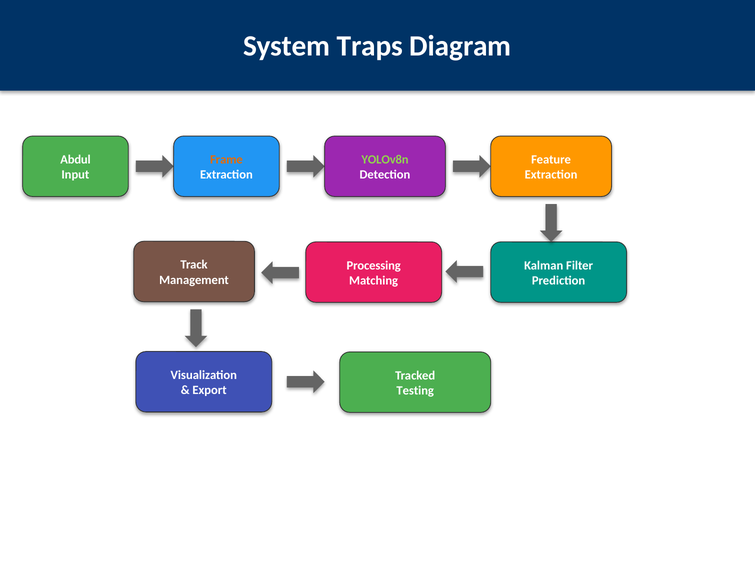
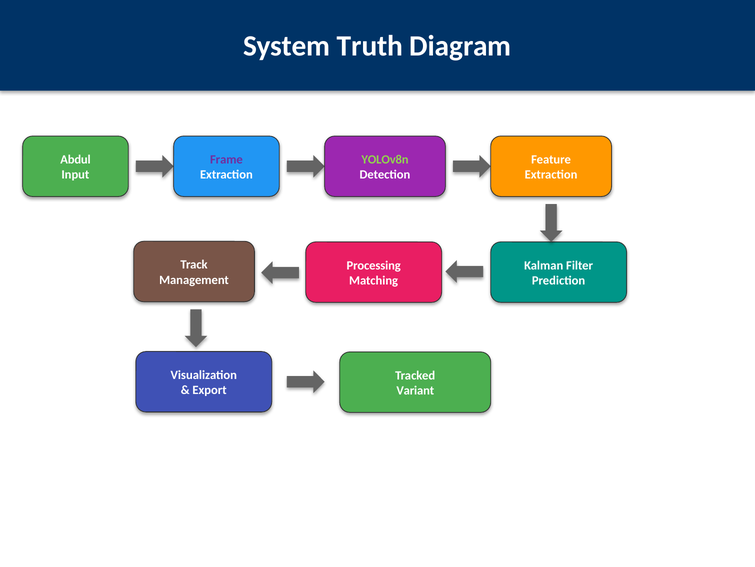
Traps: Traps -> Truth (370, 46)
Frame colour: orange -> purple (226, 159)
Testing: Testing -> Variant (415, 390)
